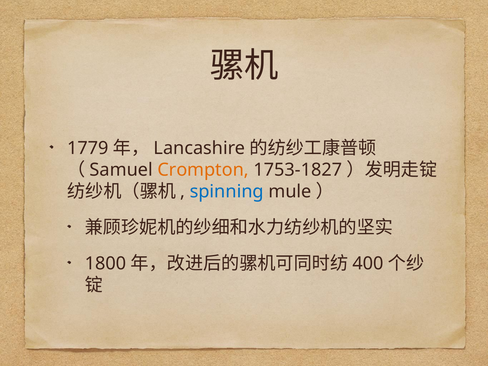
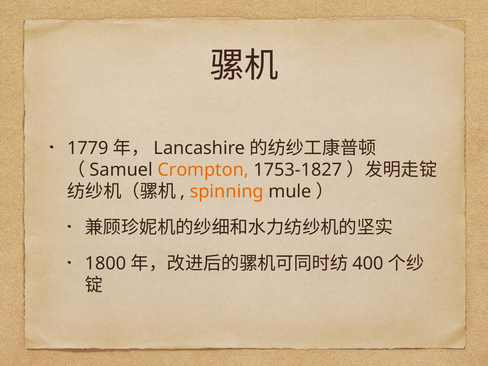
spinning colour: blue -> orange (227, 192)
